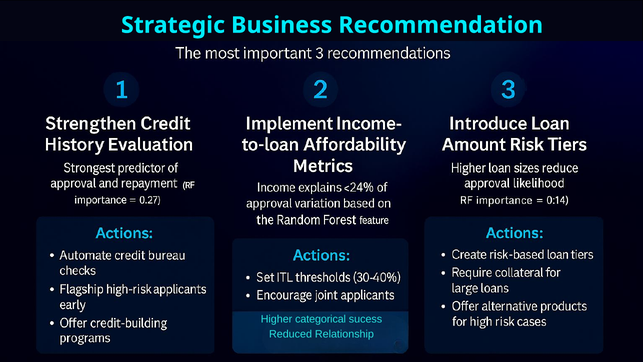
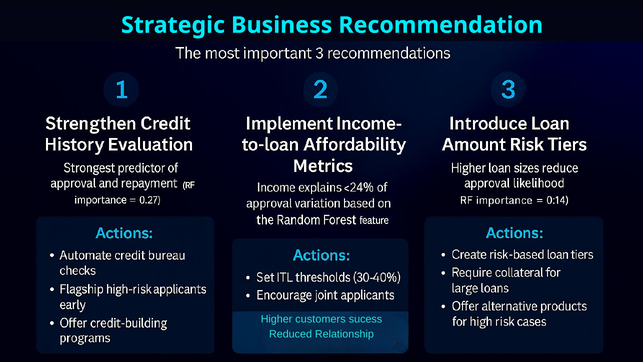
categorical: categorical -> customers (321, 319)
